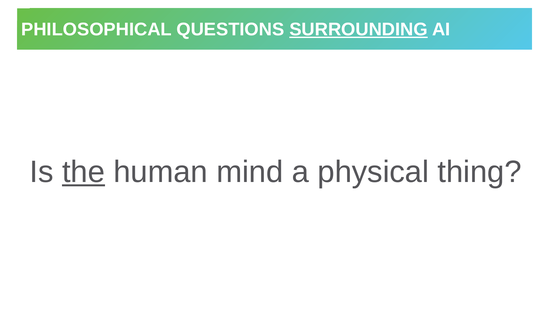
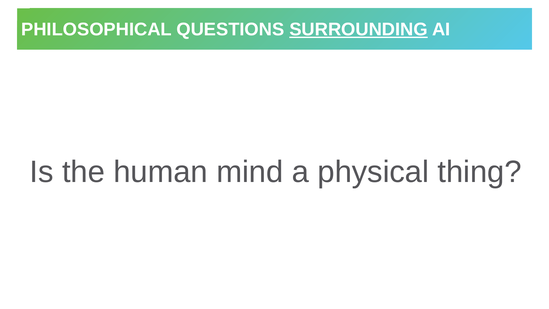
the underline: present -> none (83, 172)
